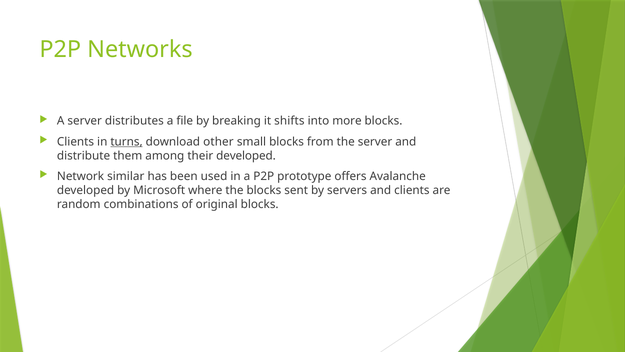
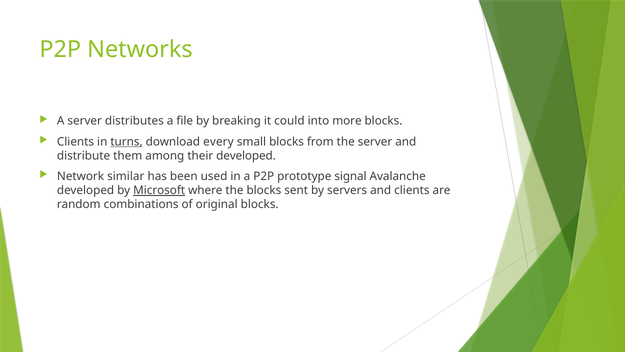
shifts: shifts -> could (289, 121)
other: other -> every (218, 142)
offers: offers -> signal (351, 176)
Microsoft underline: none -> present (159, 190)
